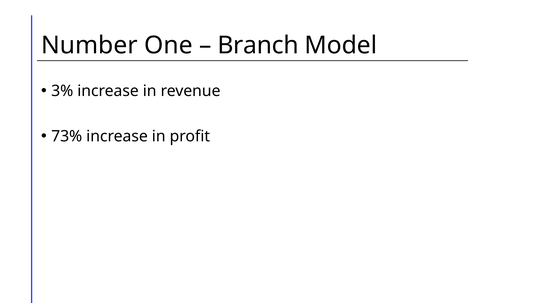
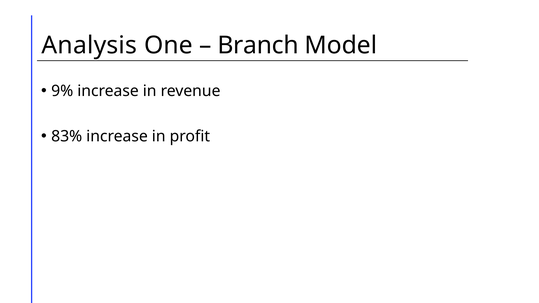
Number: Number -> Analysis (89, 45)
3%: 3% -> 9% (62, 91)
73%: 73% -> 83% (67, 136)
